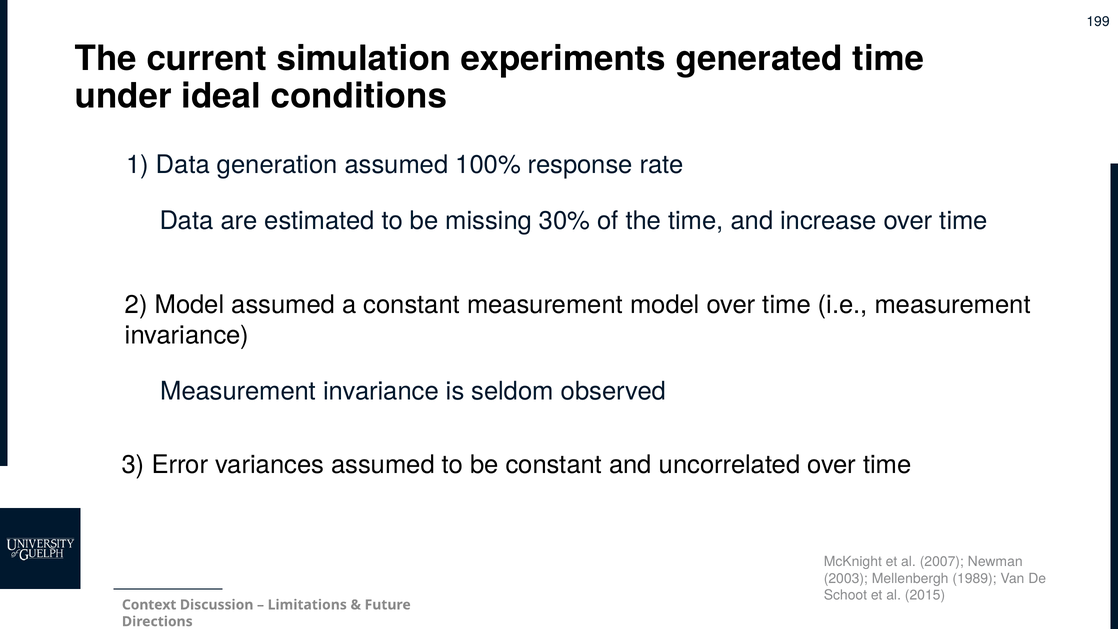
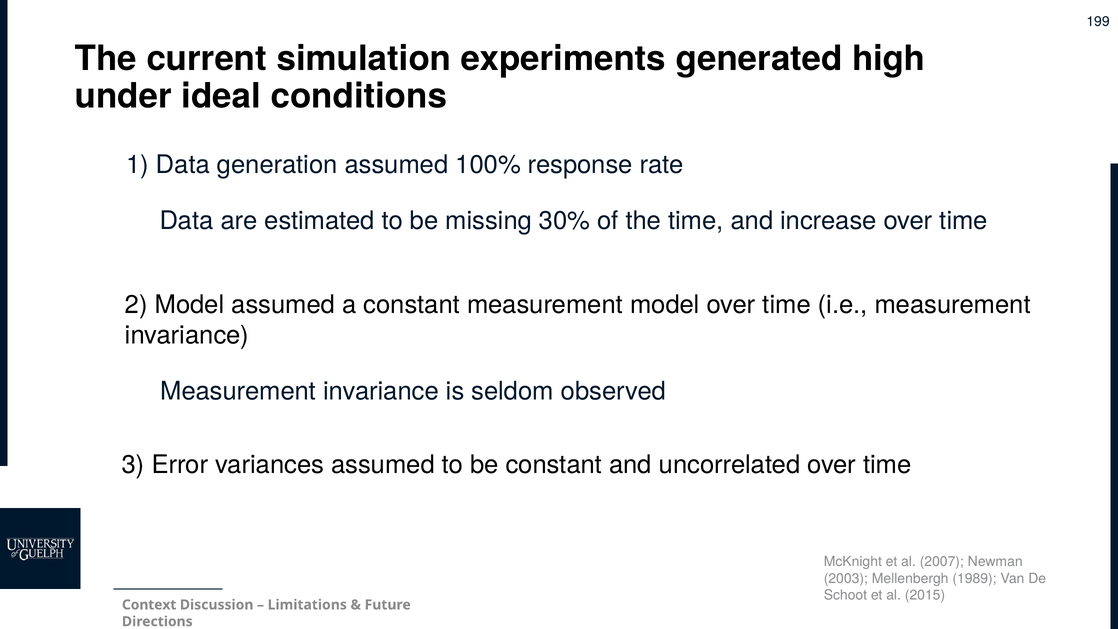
generated time: time -> high (889, 59)
